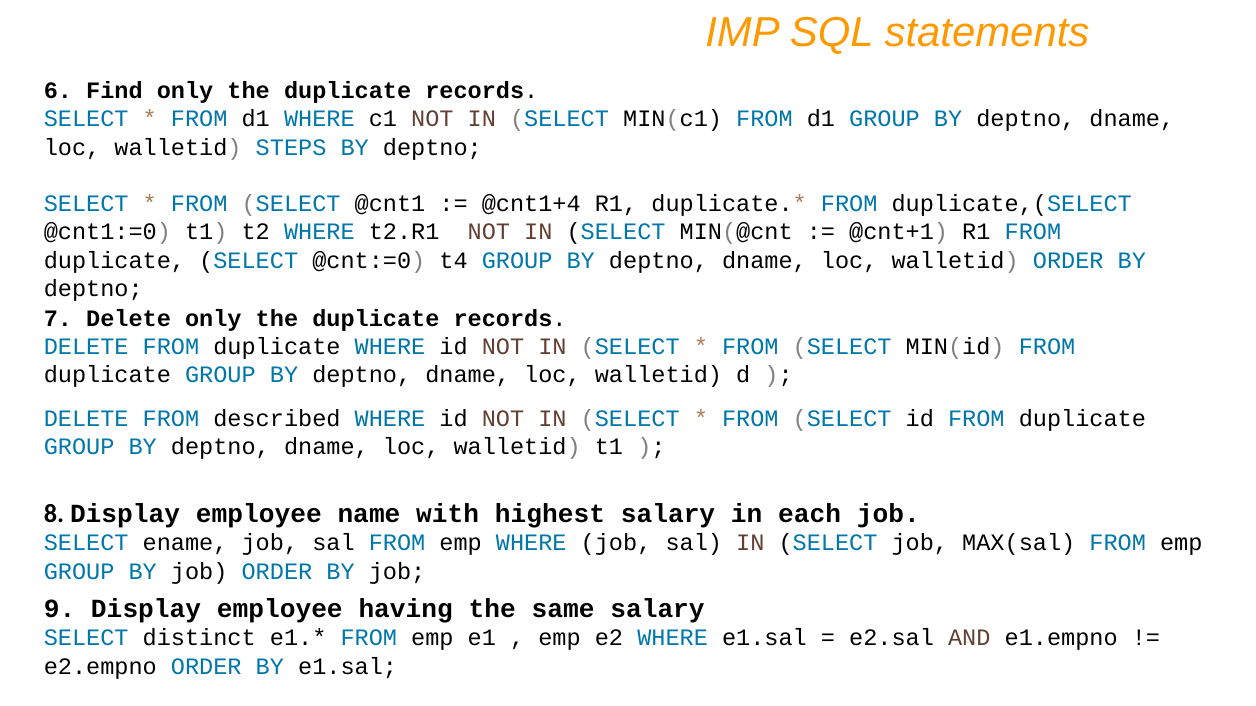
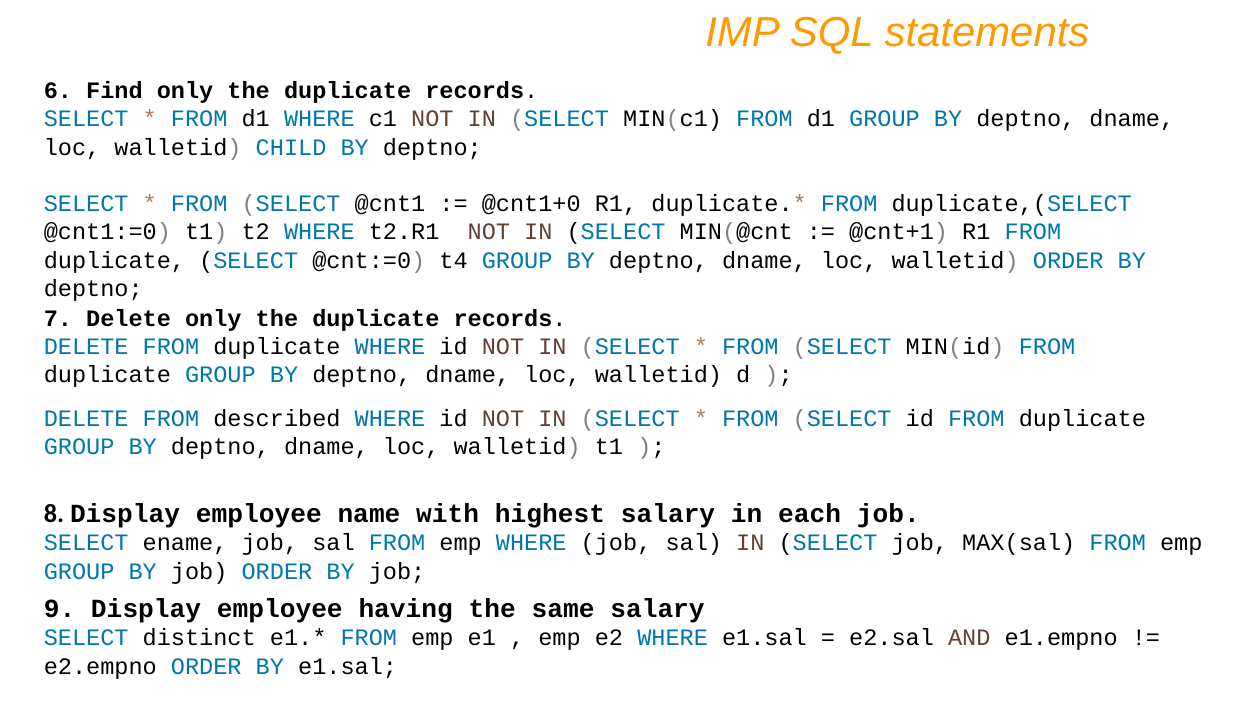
STEPS: STEPS -> CHILD (291, 148)
@cnt1+4: @cnt1+4 -> @cnt1+0 (531, 204)
